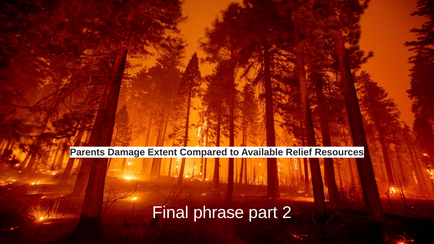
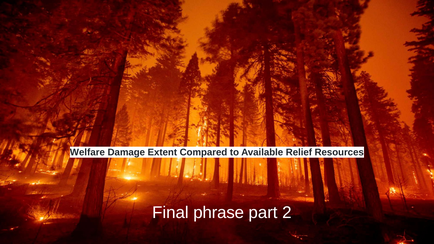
Parents: Parents -> Welfare (87, 152)
